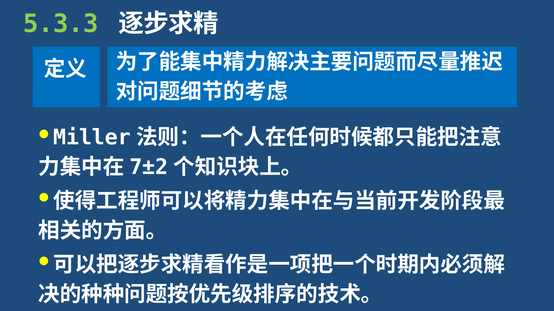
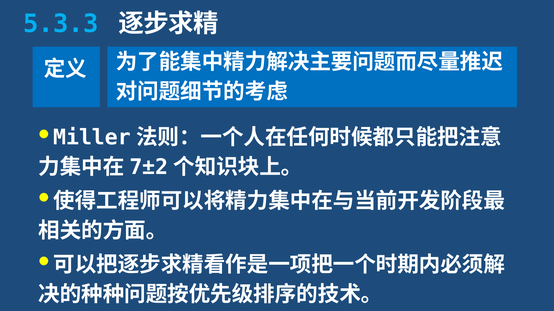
5.3.3 colour: light green -> light blue (61, 24)
